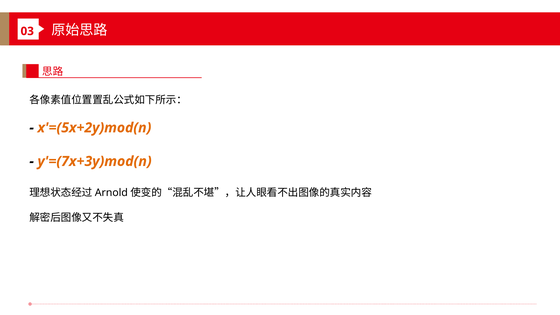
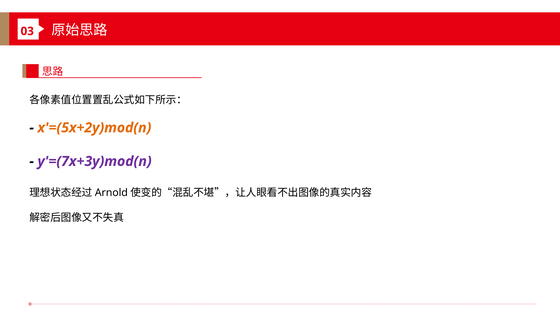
y'=(7x+3y)mod(n colour: orange -> purple (95, 161)
